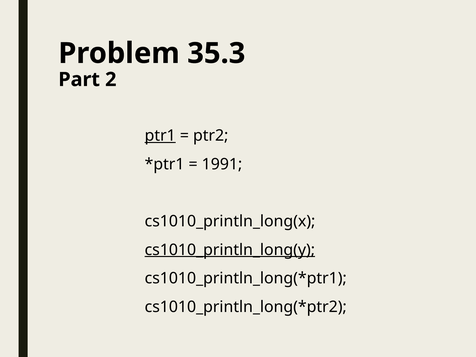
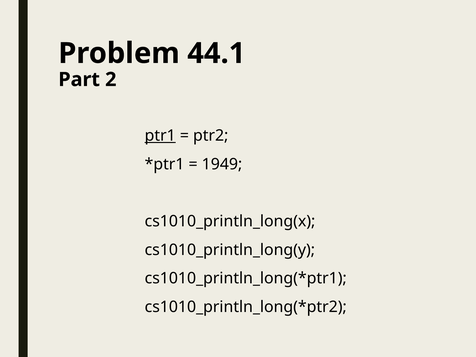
35.3: 35.3 -> 44.1 (216, 53)
1991: 1991 -> 1949 (222, 164)
cs1010_println_long(y underline: present -> none (230, 250)
